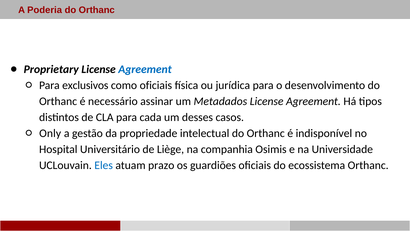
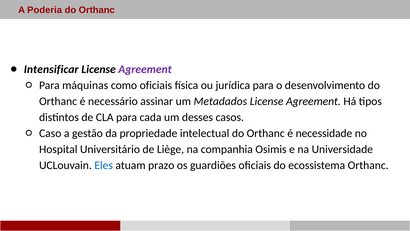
Proprietary: Proprietary -> Intensificar (51, 69)
Agreement colour: blue -> purple (145, 69)
exclusivos: exclusivos -> máquinas (85, 85)
Only: Only -> Caso (50, 133)
indisponível: indisponível -> necessidade (324, 133)
